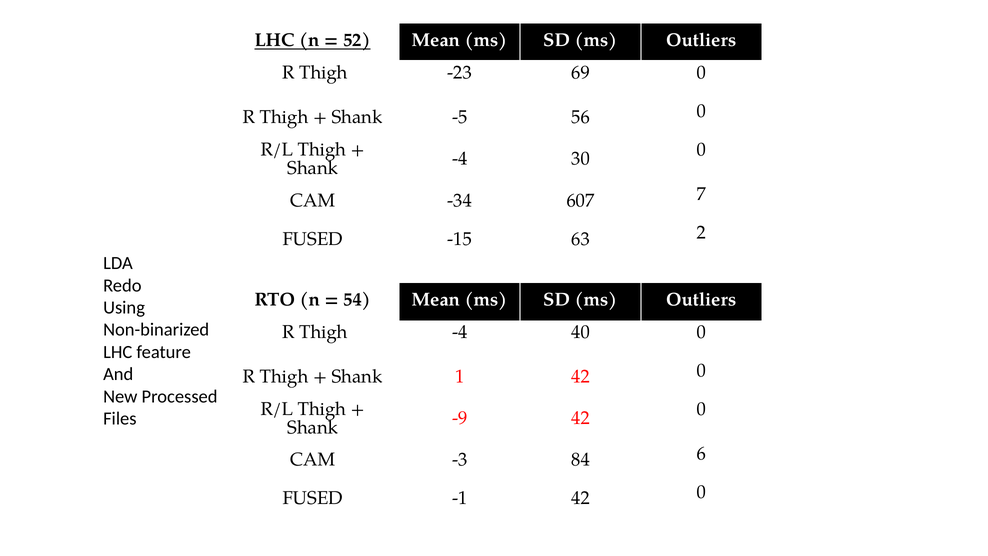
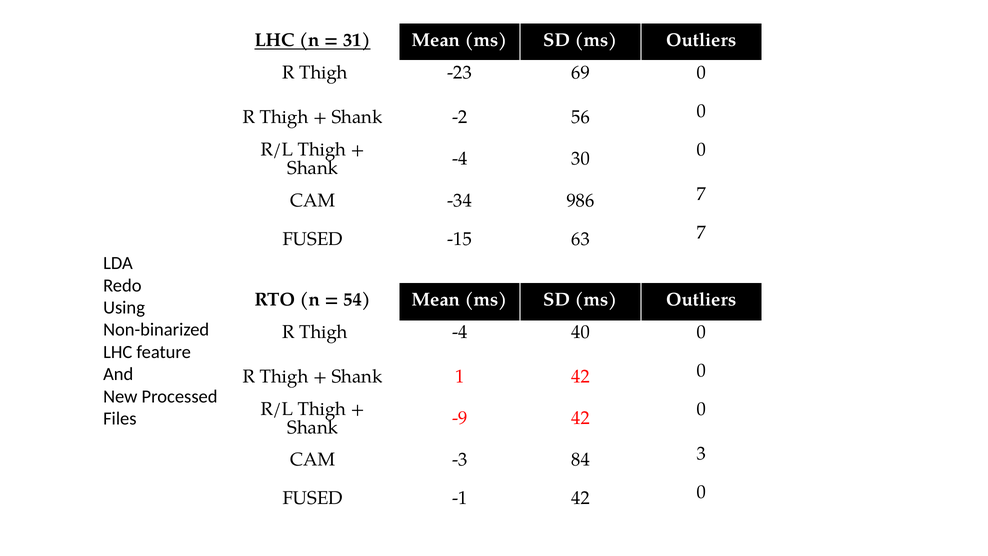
52: 52 -> 31 (357, 40)
-5: -5 -> -2 (460, 117)
607: 607 -> 986 (581, 200)
63 2: 2 -> 7 (701, 233)
6: 6 -> 3 (701, 453)
